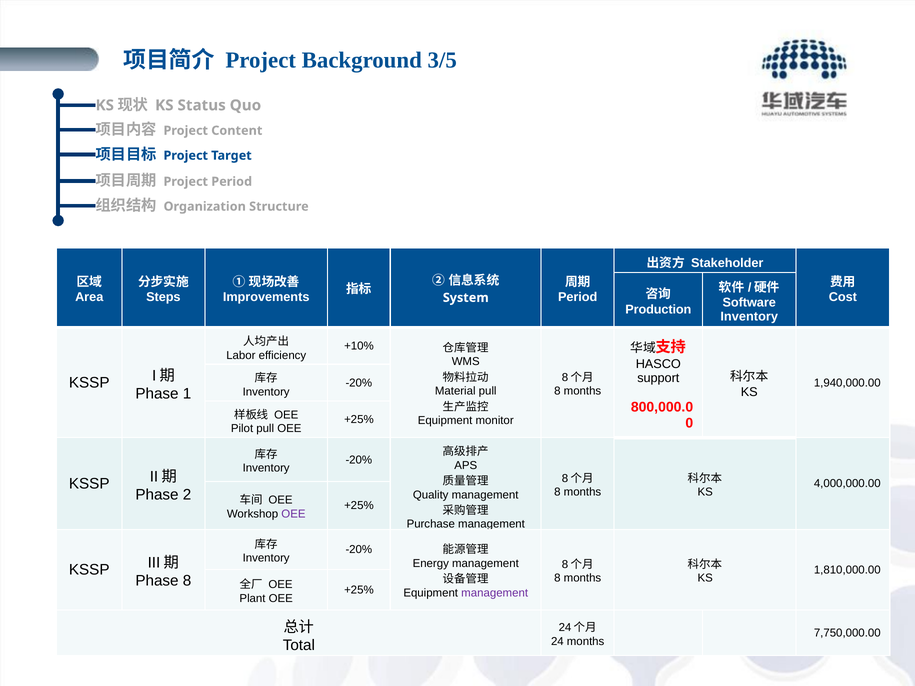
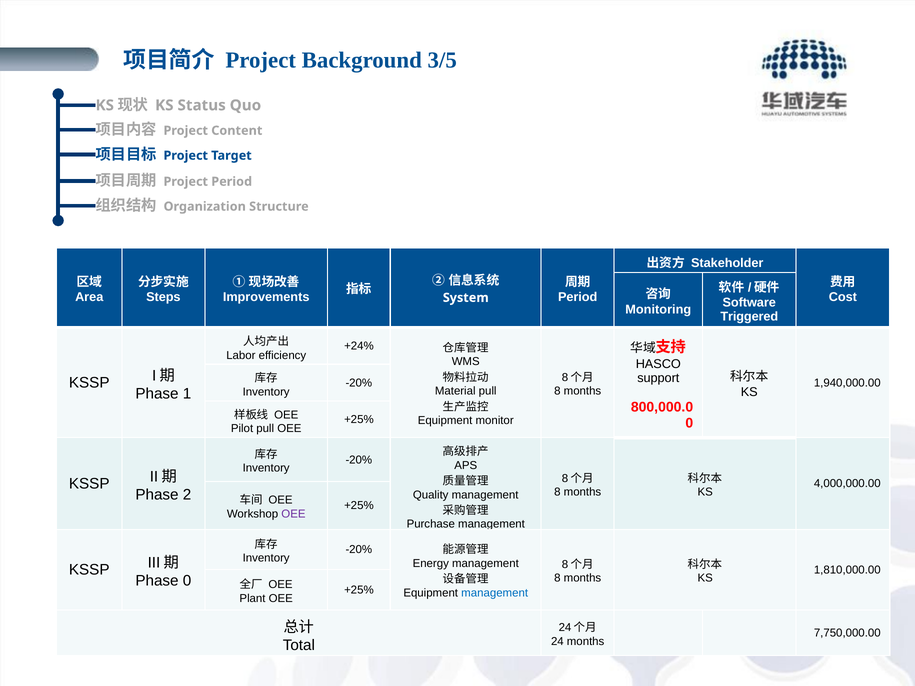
Production: Production -> Monitoring (658, 309)
Inventory: Inventory -> Triggered (749, 317)
+10%: +10% -> +24% (359, 346)
Phase 8: 8 -> 0 (187, 581)
management colour: purple -> blue (495, 593)
